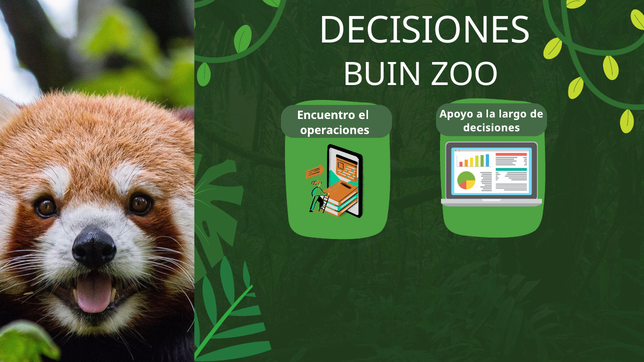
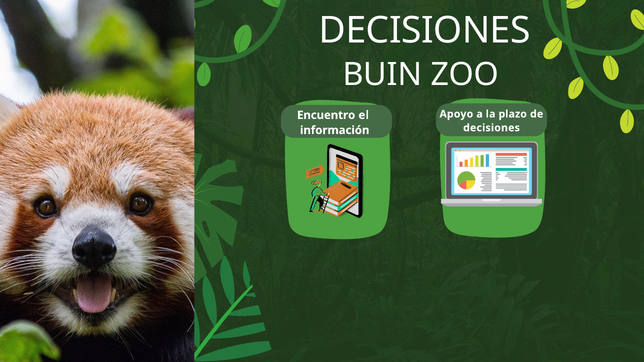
largo: largo -> plazo (513, 114)
operaciones: operaciones -> información (335, 130)
